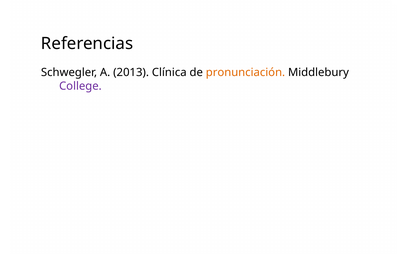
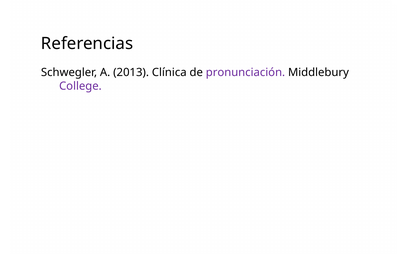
pronunciación colour: orange -> purple (245, 73)
